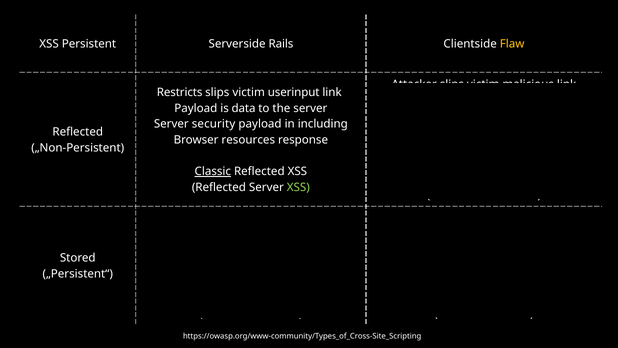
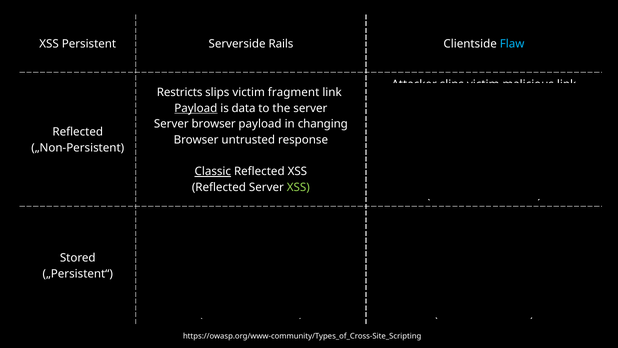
Flaw colour: yellow -> light blue (512, 44)
userinput: userinput -> fragment (294, 92)
Payload underline: none -> present (196, 108)
Server security: security -> browser (214, 124)
including: including -> changing (323, 124)
resources: resources -> untrusted (248, 140)
